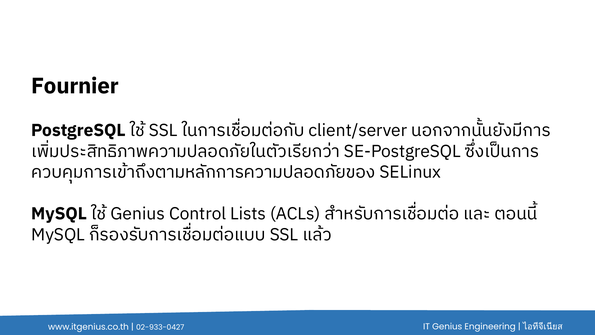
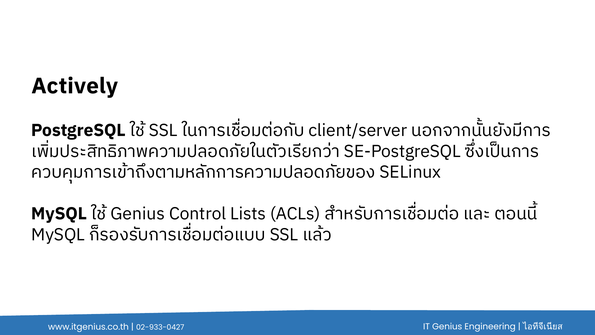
Fournier: Fournier -> Actively (75, 86)
